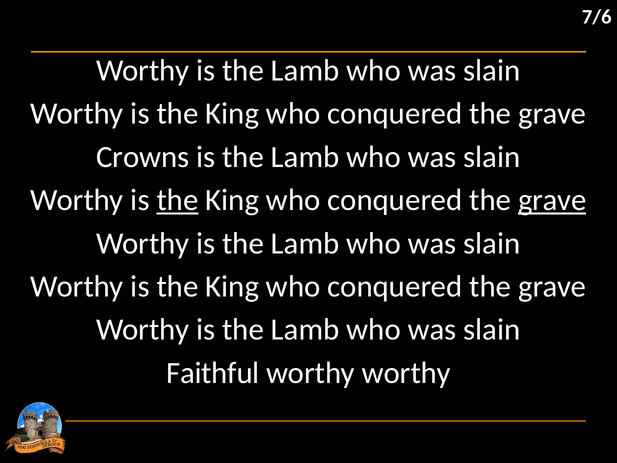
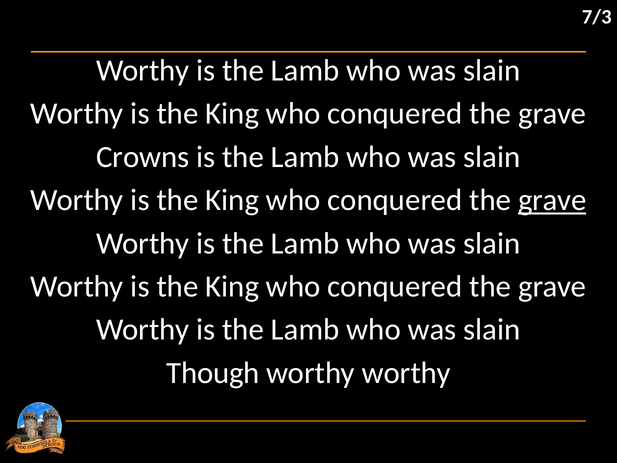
7/6: 7/6 -> 7/3 (597, 17)
the underline: present -> none (177, 200)
Faithful: Faithful -> Though (213, 373)
